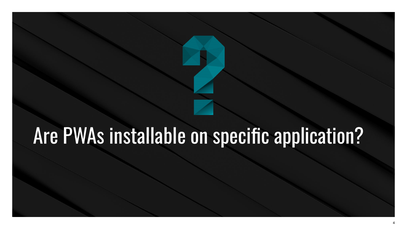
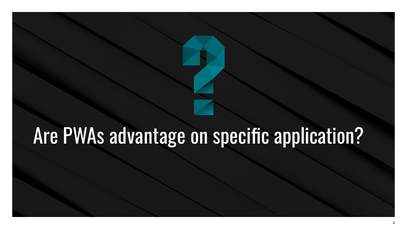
installable: installable -> advantage (148, 137)
